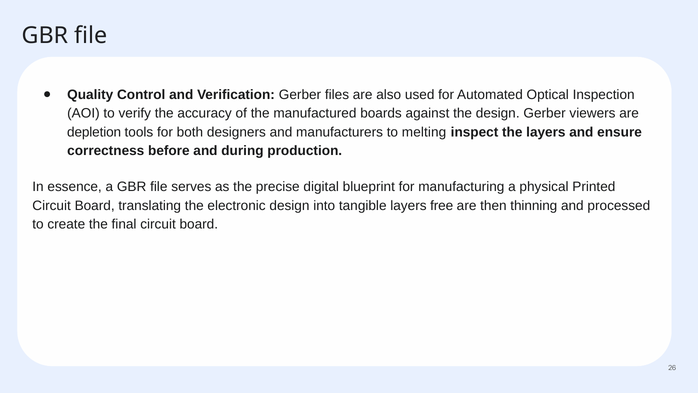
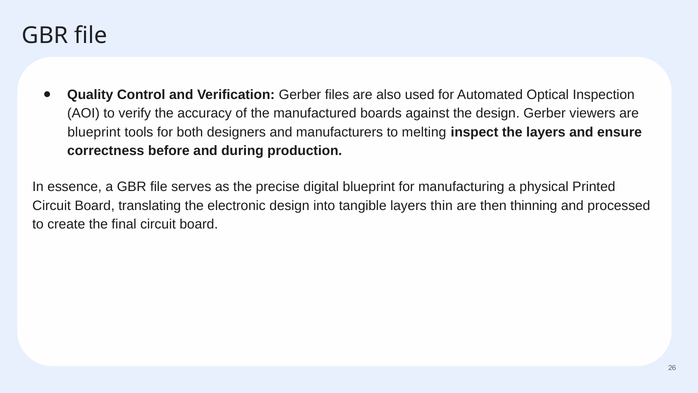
depletion: depletion -> blueprint (94, 132)
free: free -> thin (442, 206)
